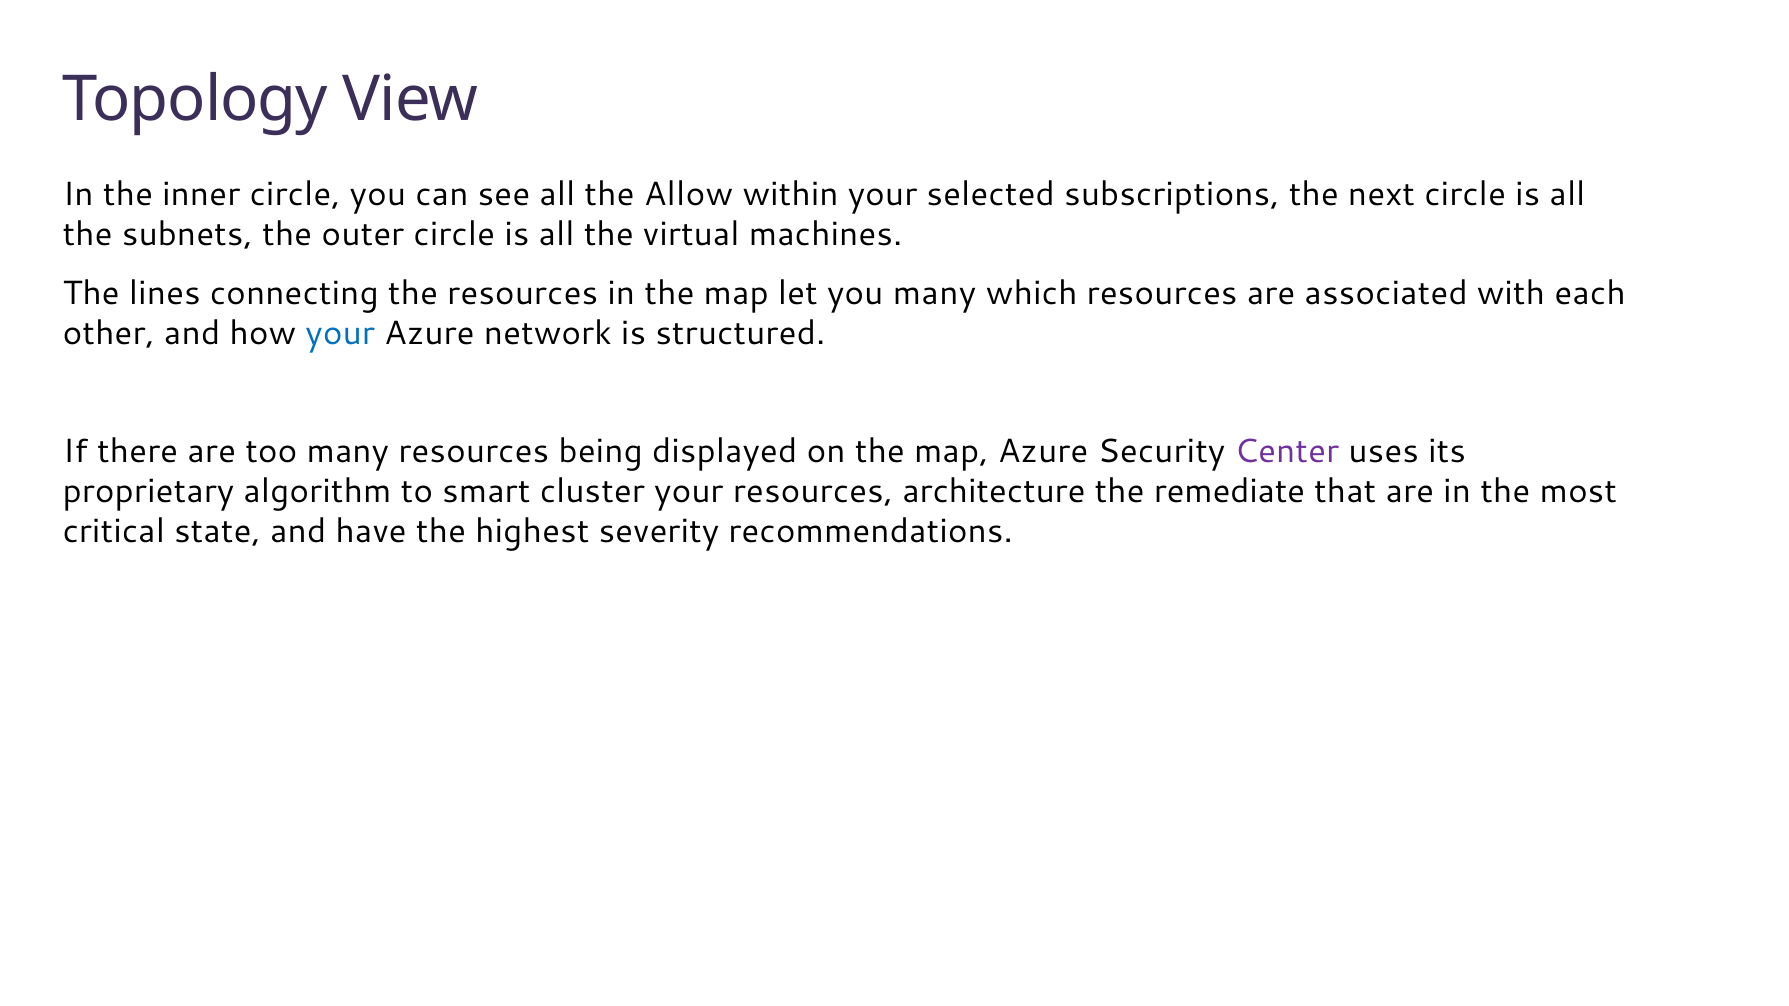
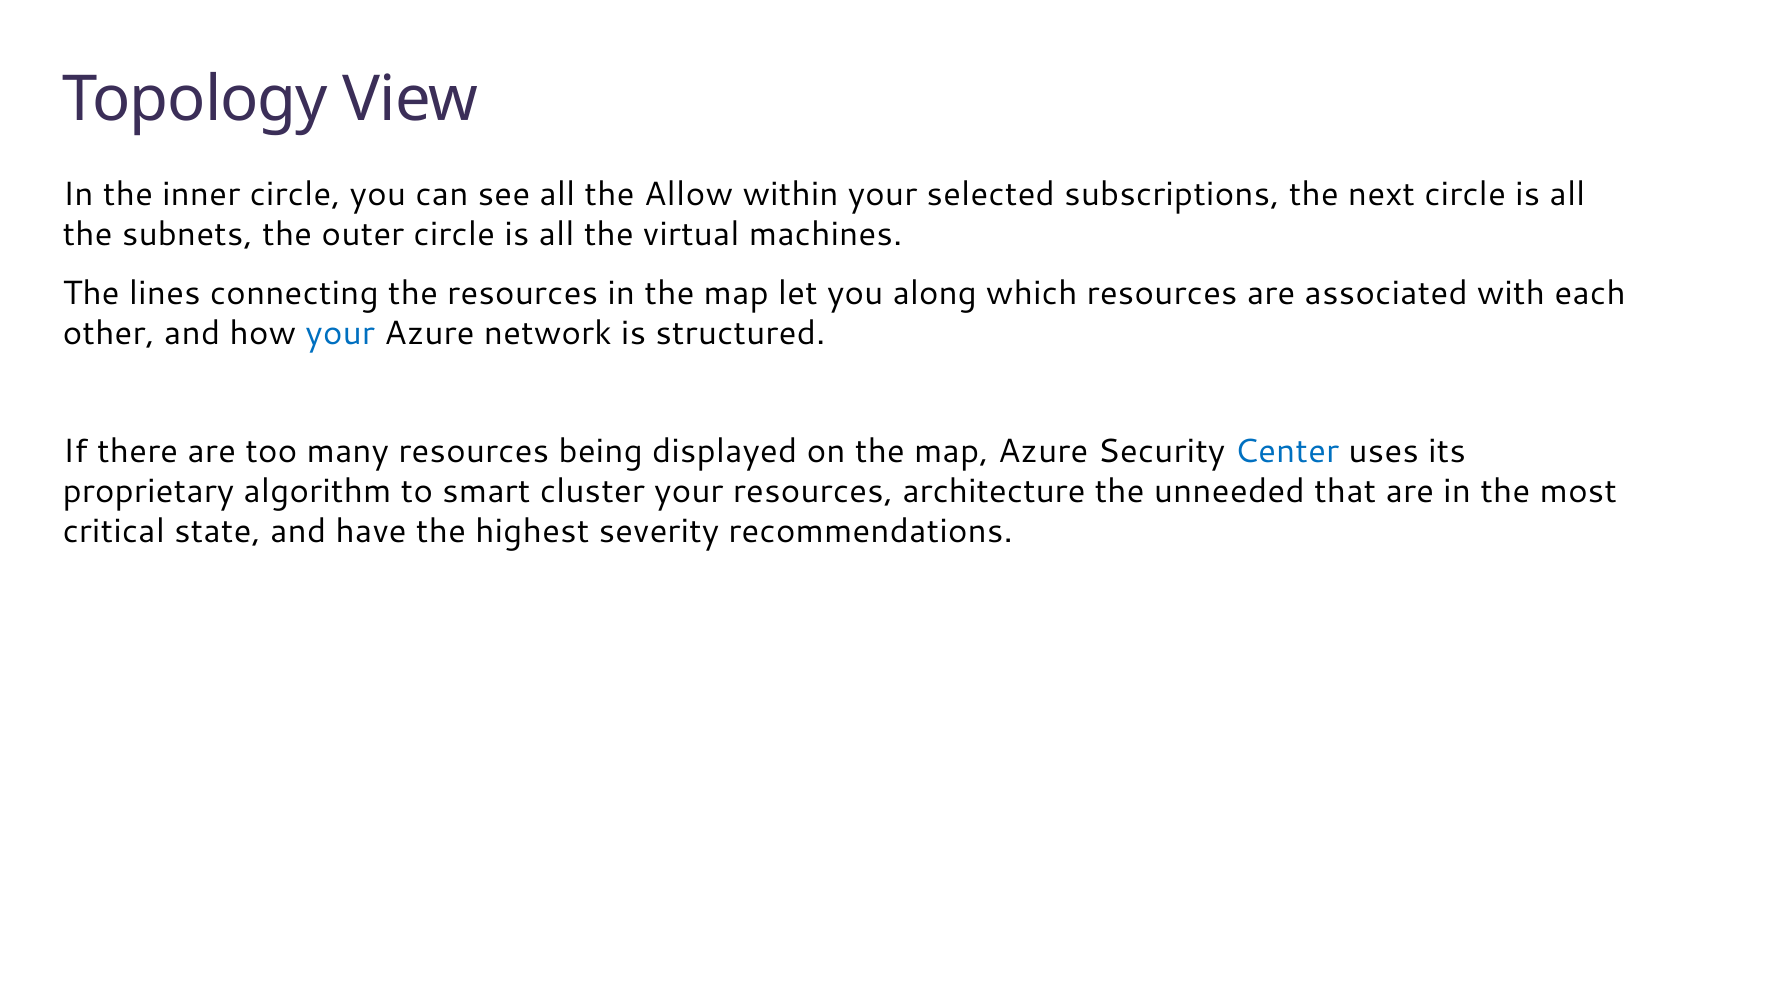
you many: many -> along (935, 293)
Center colour: purple -> blue (1287, 452)
remediate: remediate -> unneeded (1229, 492)
